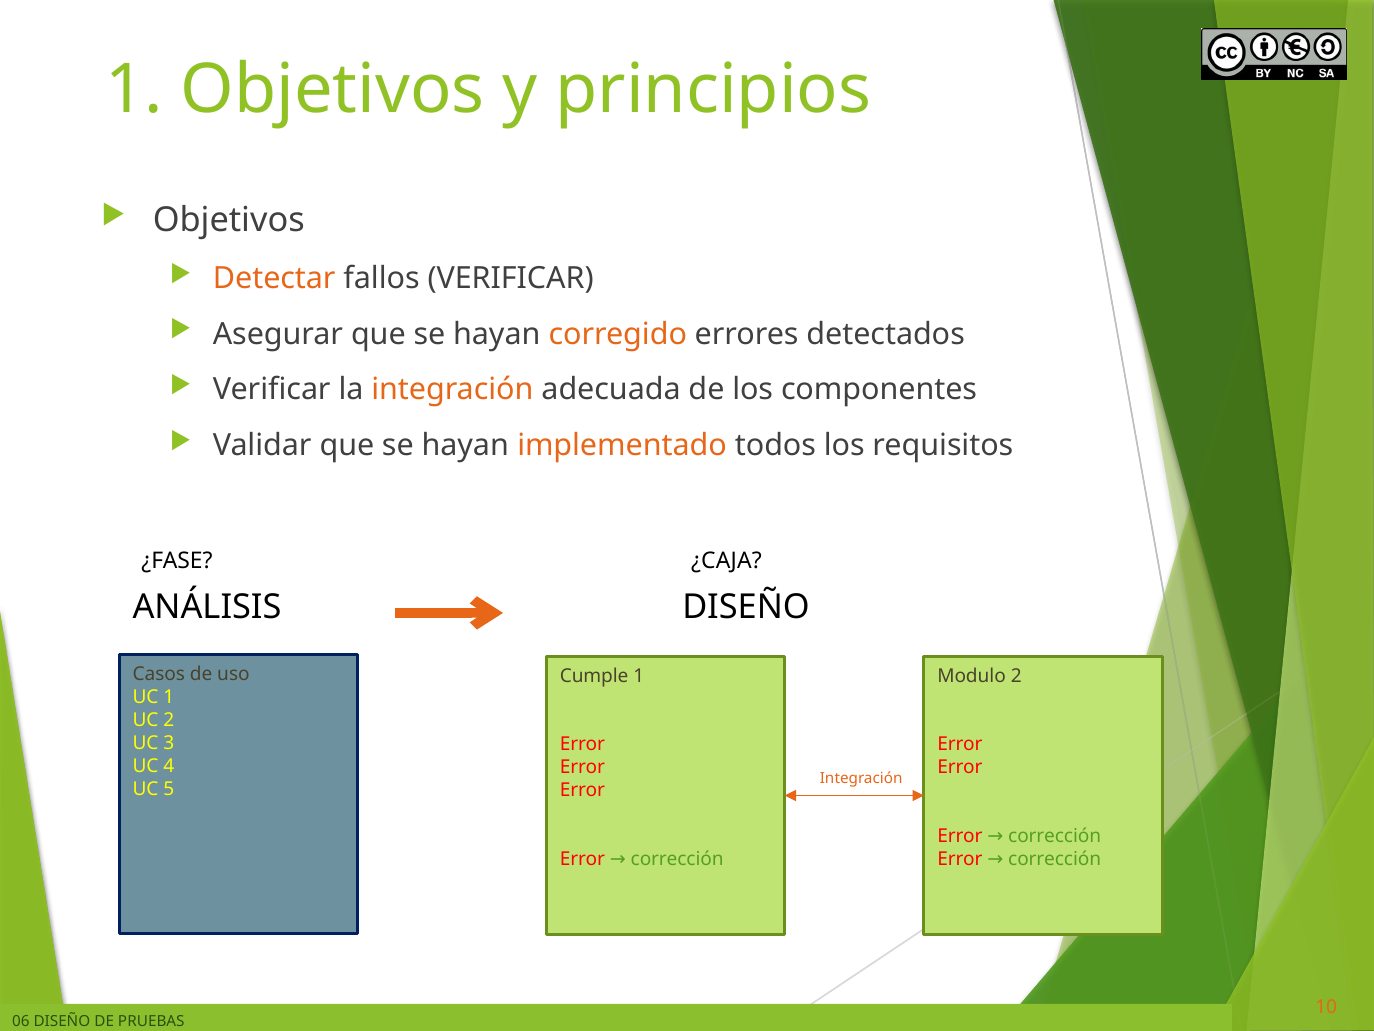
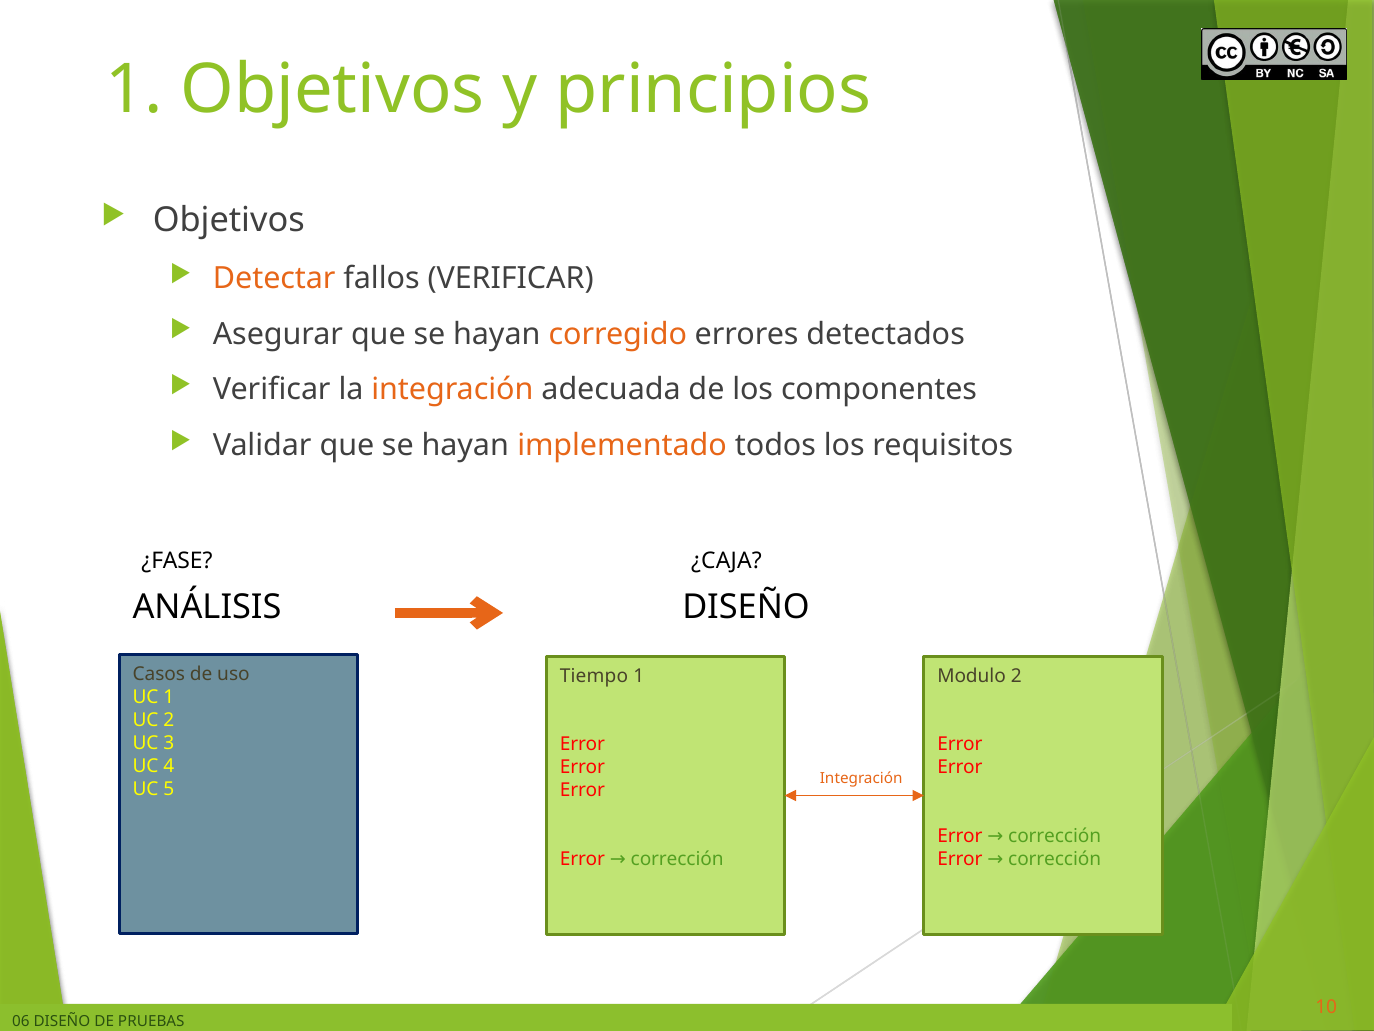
Cumple: Cumple -> Tiempo (594, 675)
